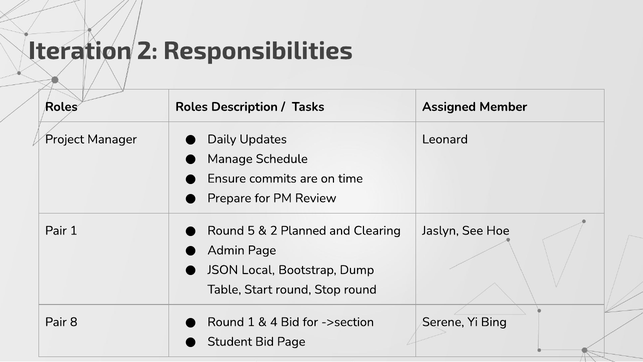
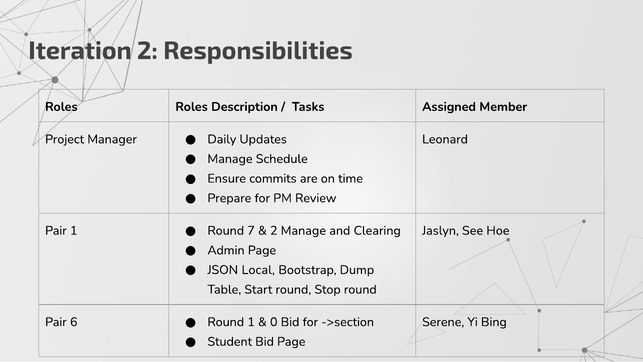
5: 5 -> 7 (251, 230)
2 Planned: Planned -> Manage (303, 230)
8: 8 -> 6 (74, 322)
4: 4 -> 0 (274, 322)
